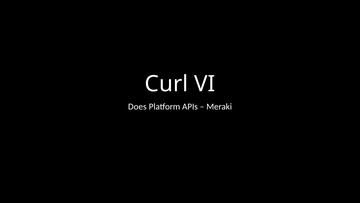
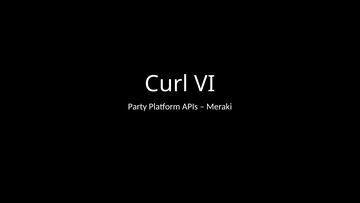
Does: Does -> Party (137, 106)
